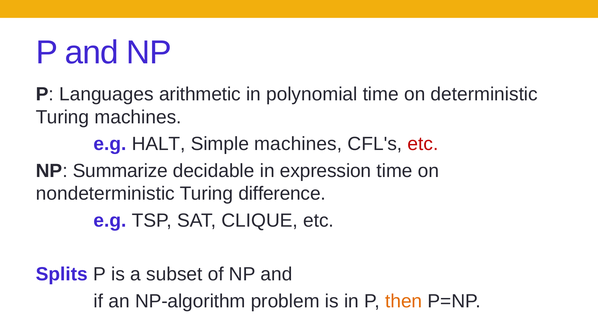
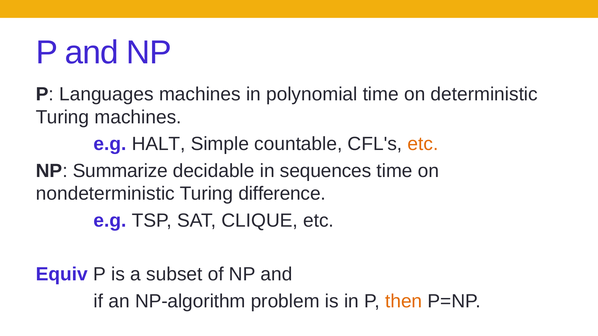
Languages arithmetic: arithmetic -> machines (200, 94)
Simple machines: machines -> countable (298, 144)
etc colour: red -> orange (423, 144)
expression: expression -> sequences (326, 171)
Splits: Splits -> Equiv (62, 275)
